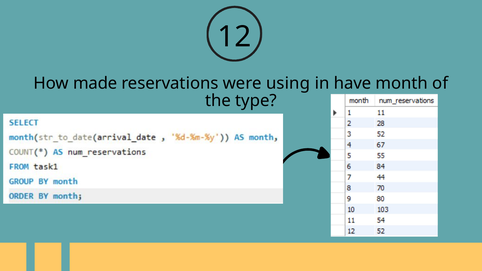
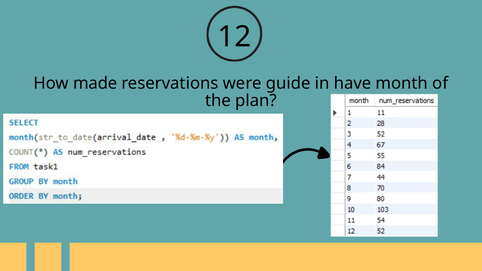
using: using -> guide (288, 83)
type: type -> plan (256, 101)
